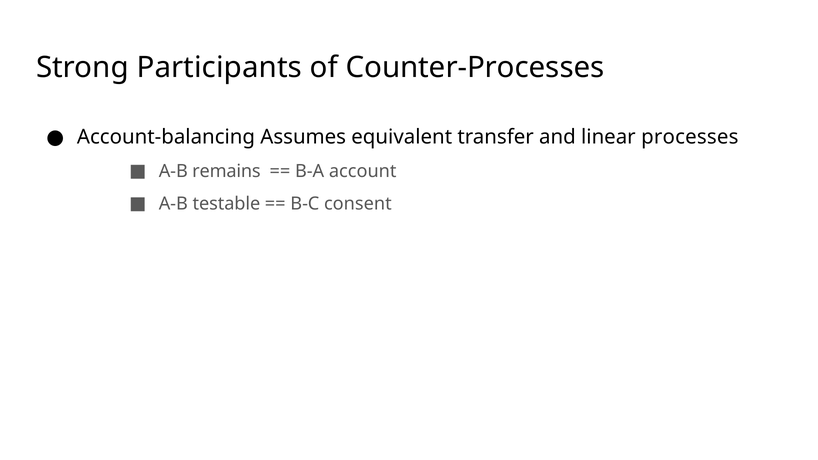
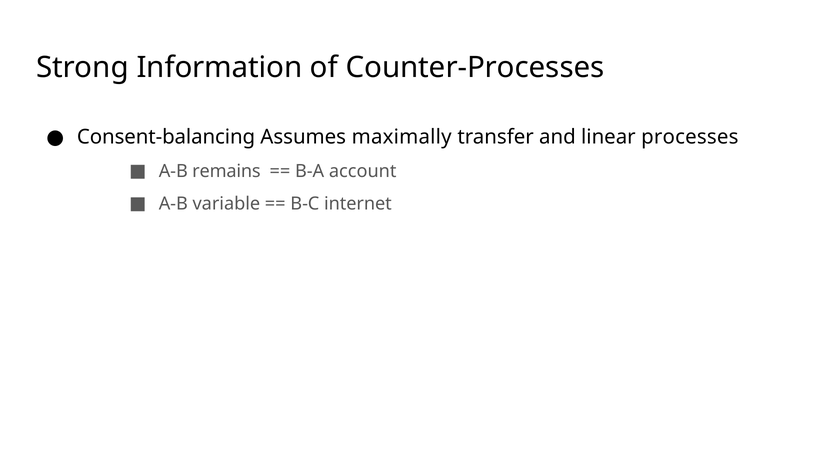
Participants: Participants -> Information (219, 68)
Account-balancing: Account-balancing -> Consent-balancing (166, 137)
equivalent: equivalent -> maximally (402, 137)
testable: testable -> variable (226, 204)
consent: consent -> internet (358, 204)
